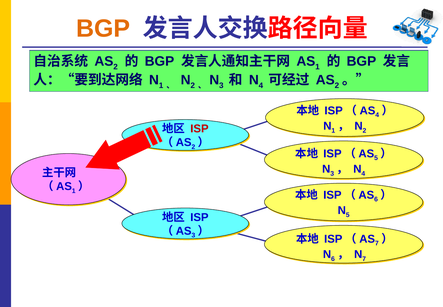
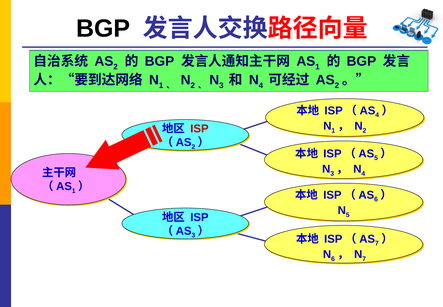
BGP colour: orange -> black (103, 29)
